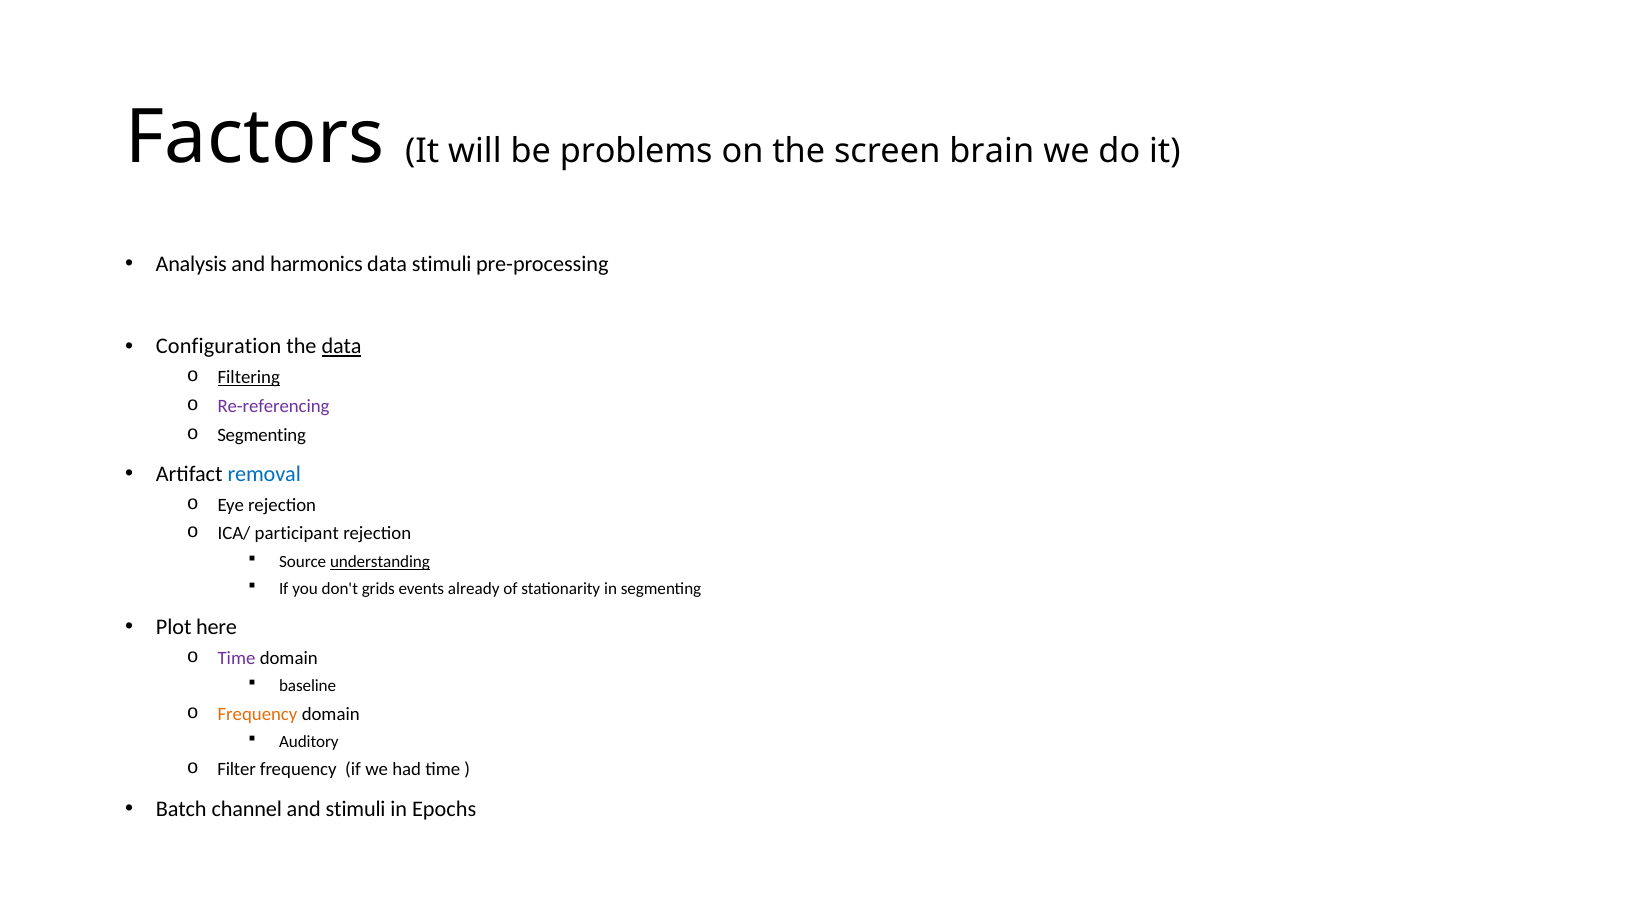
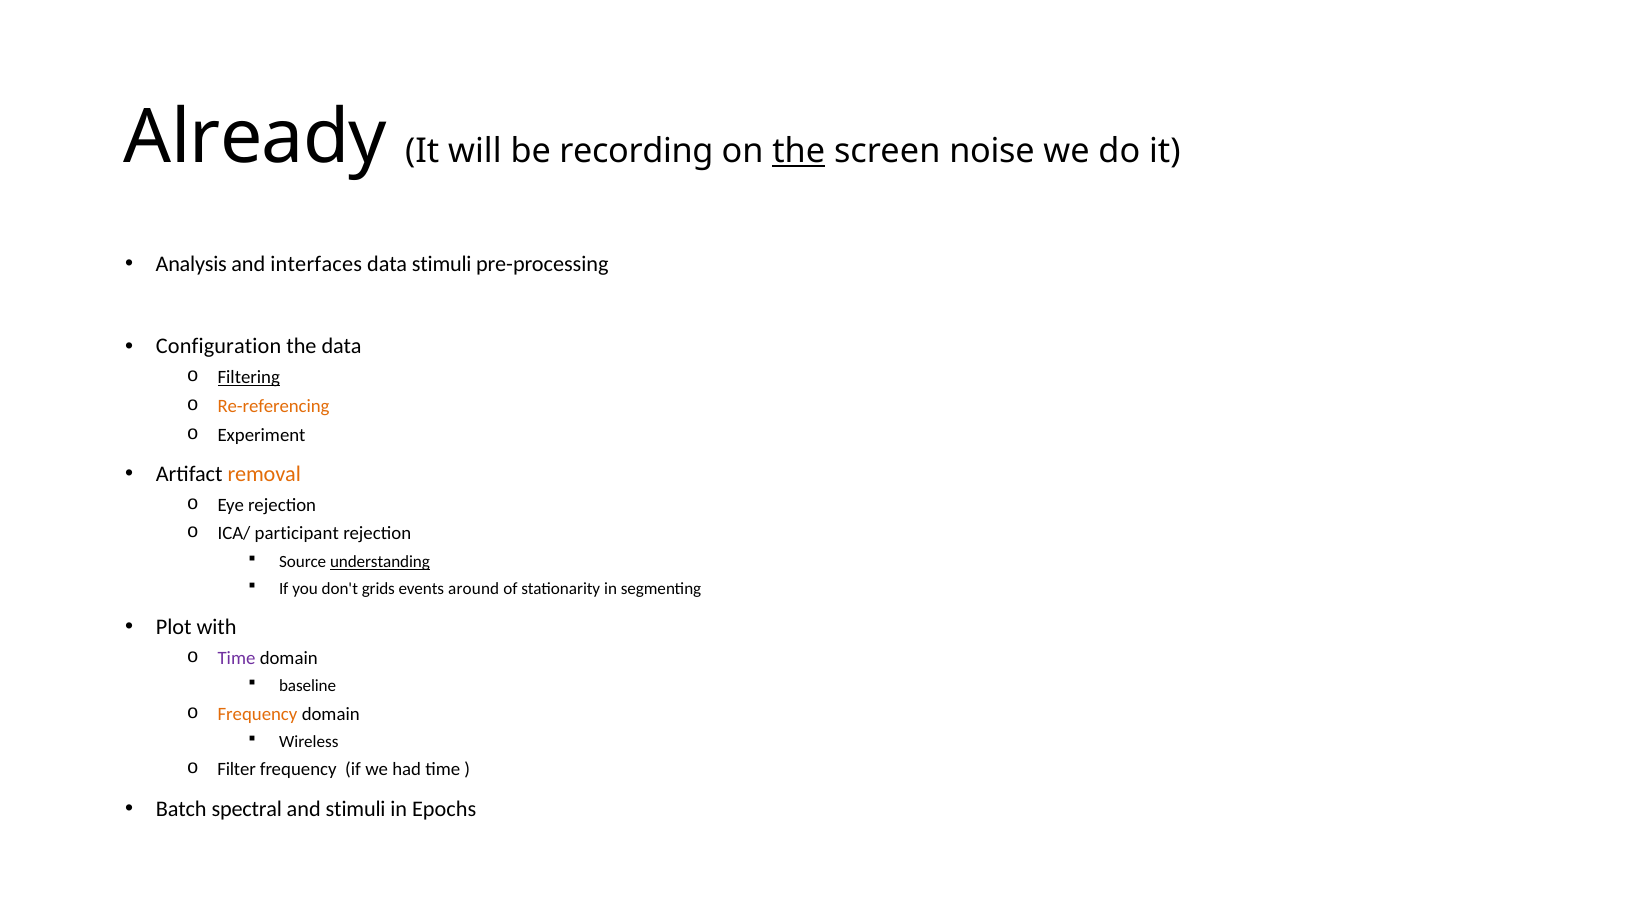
Factors: Factors -> Already (256, 138)
problems: problems -> recording (636, 151)
the underline: none -> present (799, 151)
brain: brain -> noise (992, 151)
harmonics: harmonics -> interfaces (316, 264)
data underline: present -> none (342, 346)
Re-referencing colour: purple -> orange (273, 406)
Segmenting: Segmenting -> Experiment (262, 435)
removal colour: blue -> orange (264, 474)
already: already -> around (474, 588)
here: here -> with (217, 627)
Auditory: Auditory -> Wireless (309, 741)
channel: channel -> spectral (247, 809)
